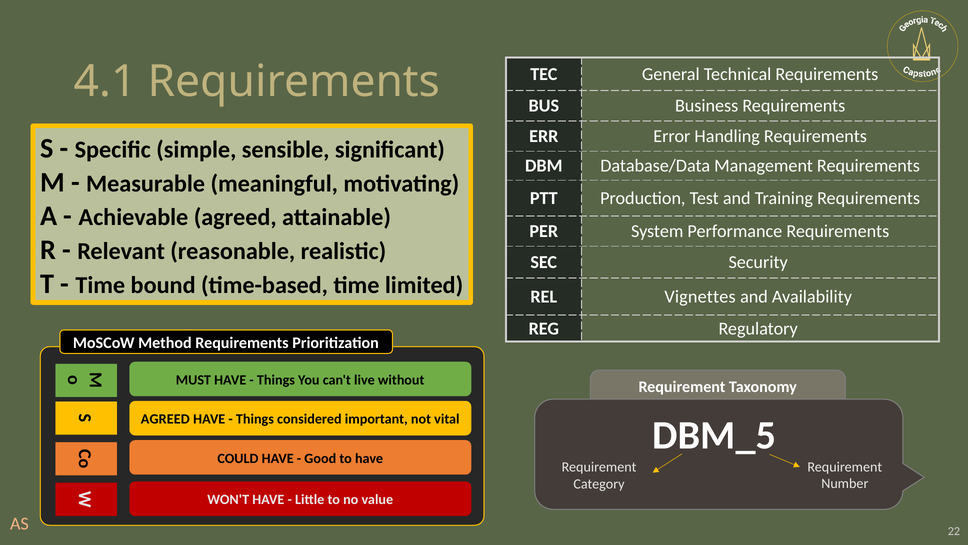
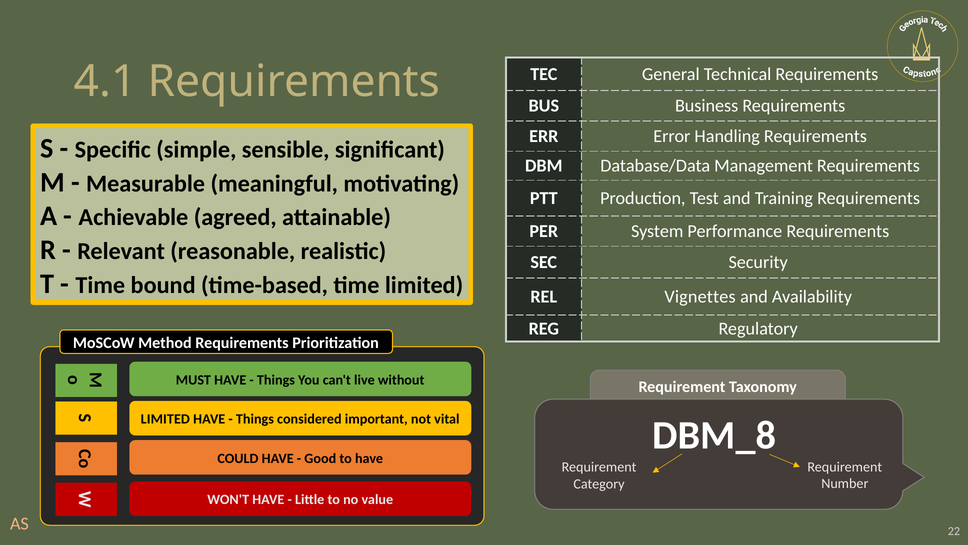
AGREED: AGREED -> LIMITED (165, 419)
DBM_5: DBM_5 -> DBM_8 (714, 435)
